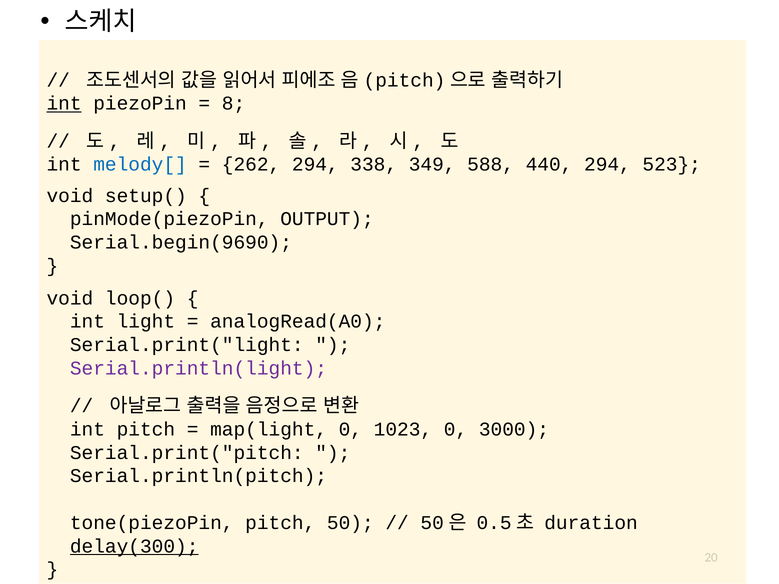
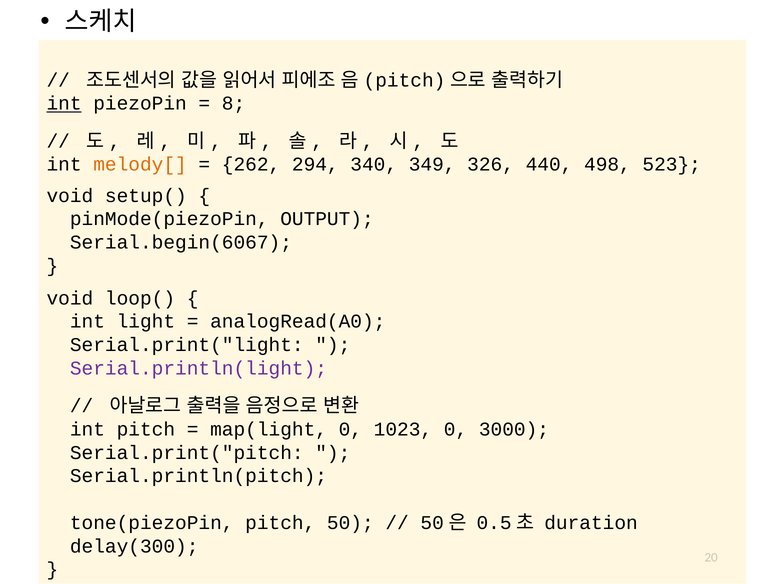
melody[ colour: blue -> orange (140, 165)
338: 338 -> 340 (374, 165)
588: 588 -> 326 (491, 165)
440 294: 294 -> 498 (607, 165)
Serial.begin(9690: Serial.begin(9690 -> Serial.begin(6067 (181, 243)
delay(300 underline: present -> none (134, 546)
